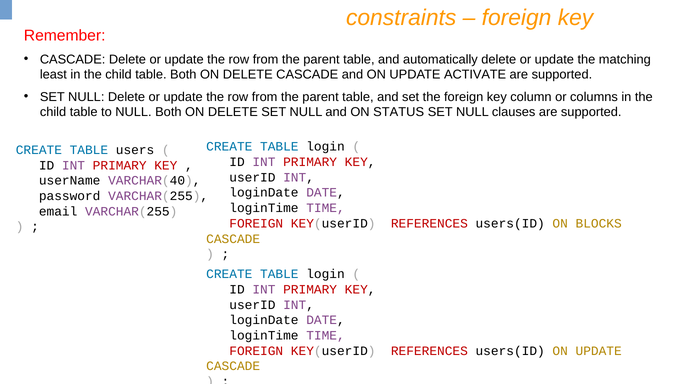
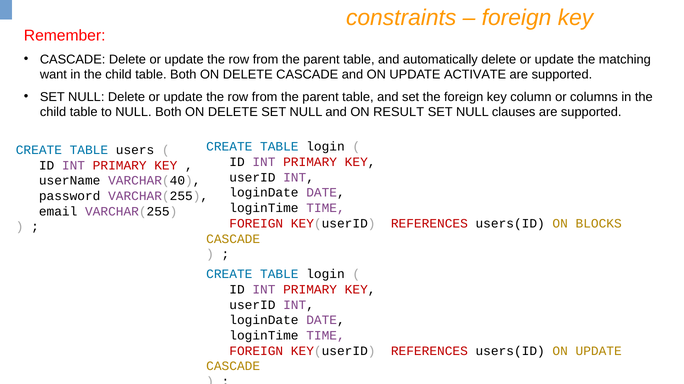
least: least -> want (53, 75)
STATUS: STATUS -> RESULT (399, 112)
